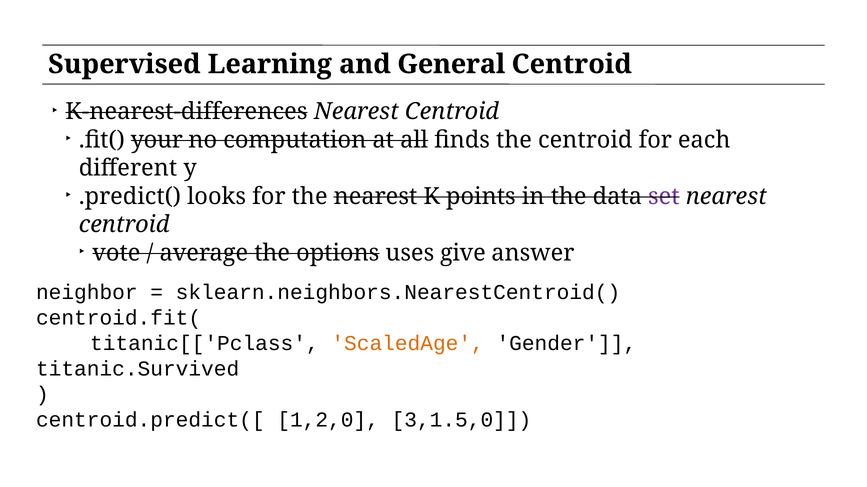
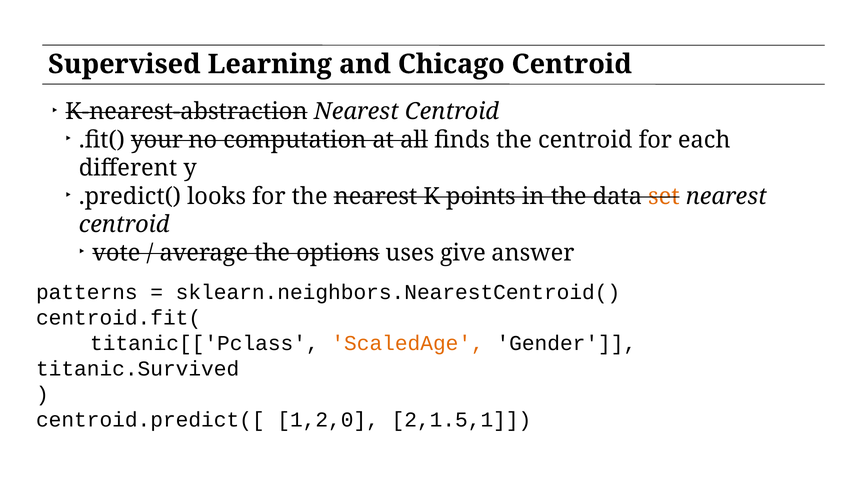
General: General -> Chicago (451, 64)
K-nearest-differences: K-nearest-differences -> K-nearest-abstraction (186, 112)
set colour: purple -> orange (664, 196)
neighbor: neighbor -> patterns (87, 292)
3,1.5,0: 3,1.5,0 -> 2,1.5,1 (461, 419)
